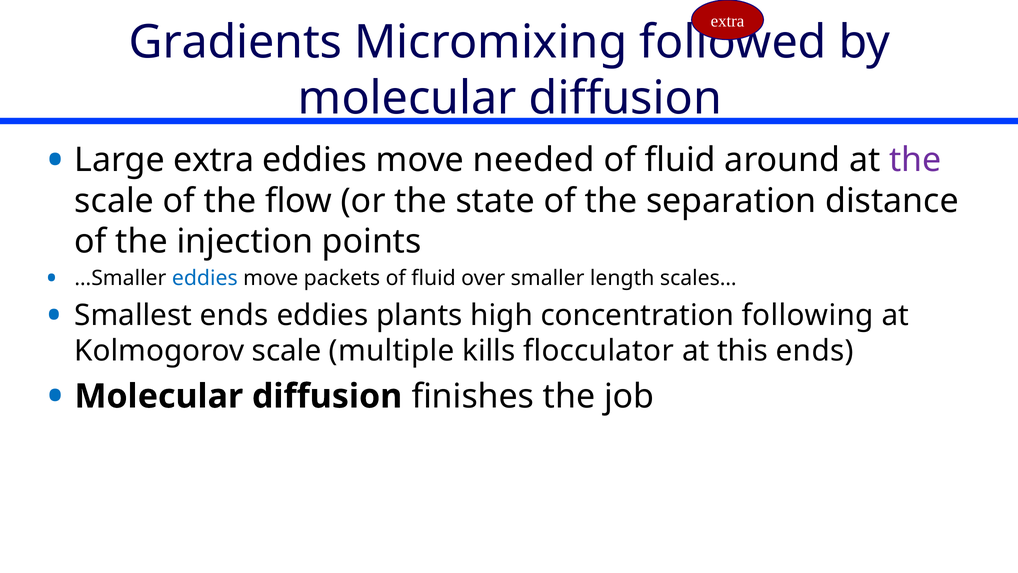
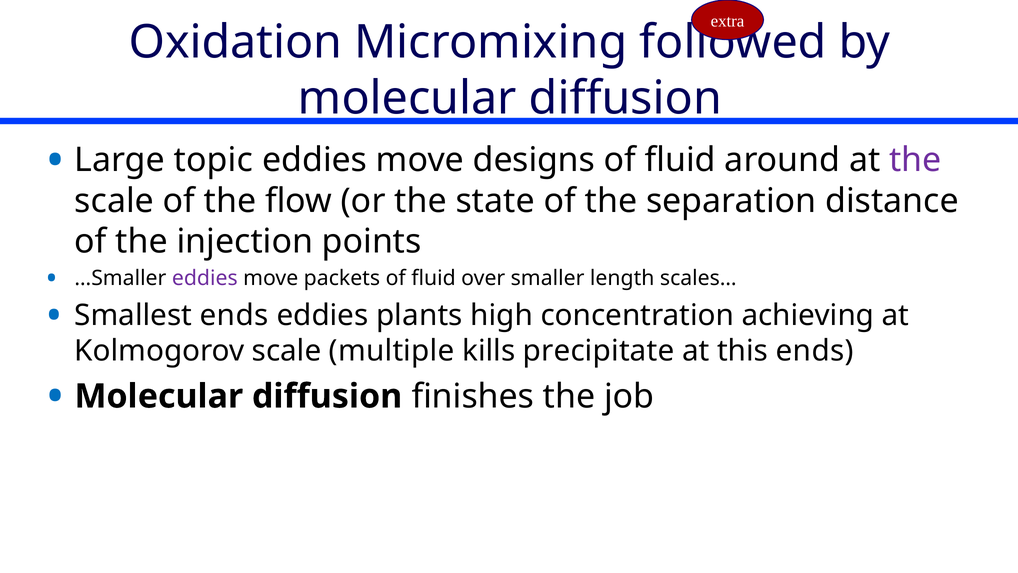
Gradients: Gradients -> Oxidation (236, 42)
Large extra: extra -> topic (213, 160)
needed: needed -> designs (534, 160)
eddies colour: blue -> purple (205, 278)
following: following -> achieving (808, 315)
flocculator: flocculator -> precipitate (599, 351)
